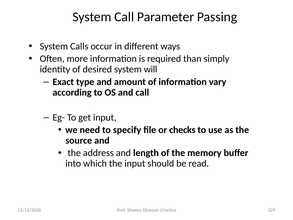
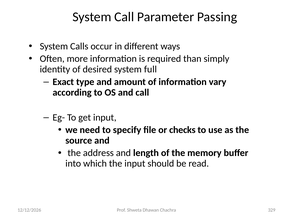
will: will -> full (150, 69)
